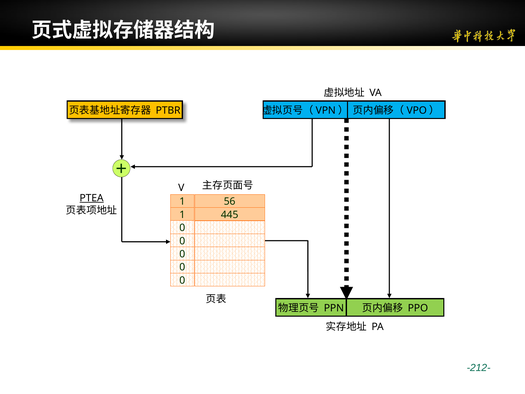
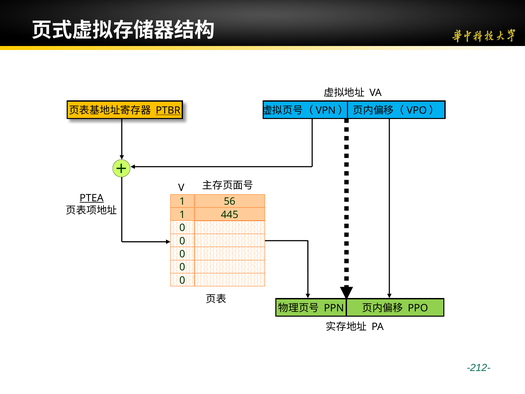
PTBR underline: none -> present (168, 110)
